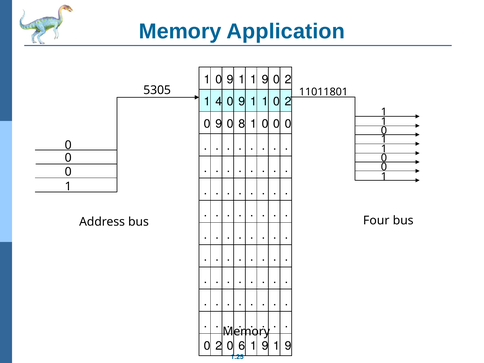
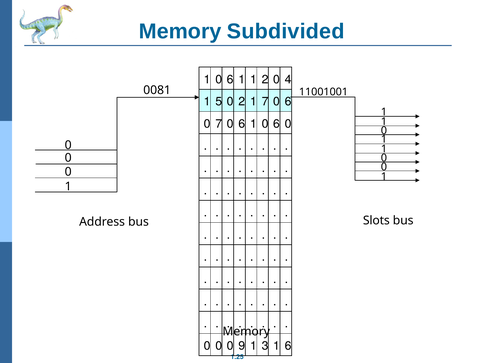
Application: Application -> Subdivided (286, 31)
9: 9 -> 6 (230, 79)
1 1 9: 9 -> 2 (265, 79)
2: 2 -> 4 (288, 79)
5305: 5305 -> 0081 (157, 90)
11011801: 11011801 -> 11001001 (324, 92)
4: 4 -> 5 (219, 102)
9: 9 -> 2 (242, 102)
1: 1 -> 7 (265, 102)
2: 2 -> 6 (288, 102)
9: 9 -> 7 (219, 124)
8: 8 -> 6 (242, 124)
0: 0 -> 6 (277, 124)
Four: Four -> Slots (376, 221)
2: 2 -> 0 (219, 346)
6: 6 -> 9 (242, 346)
9: 9 -> 3 (265, 346)
9: 9 -> 6 (288, 346)
